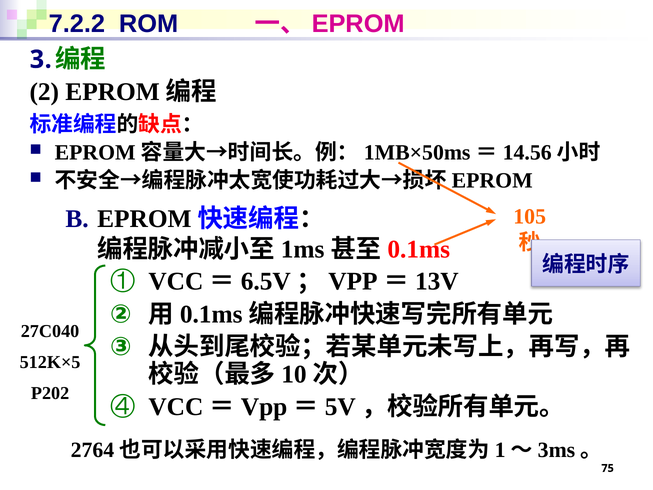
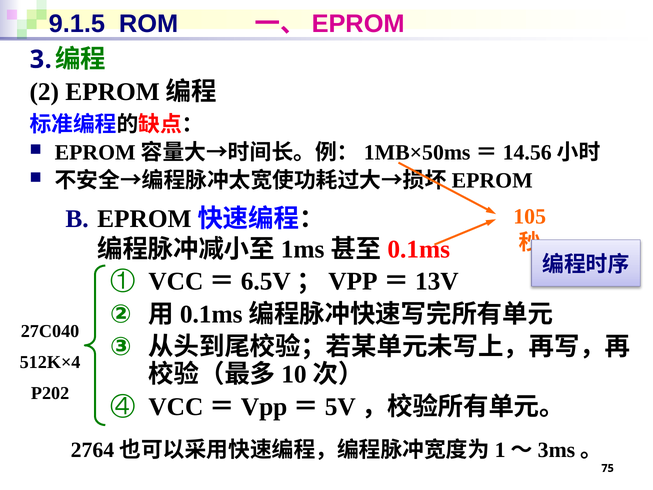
7.2.2: 7.2.2 -> 9.1.5 (77, 24)
512K×5: 512K×5 -> 512K×4 (50, 362)
